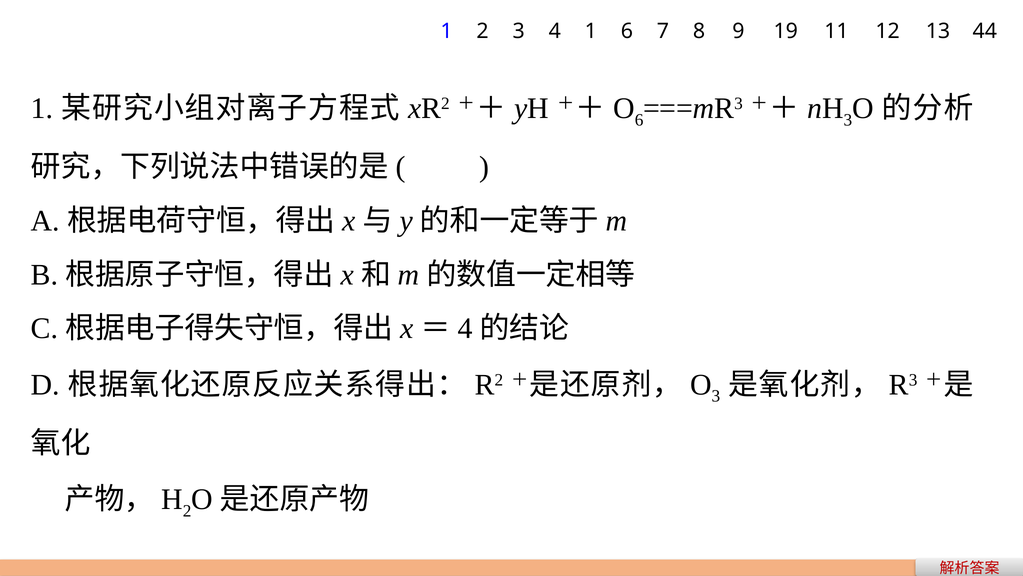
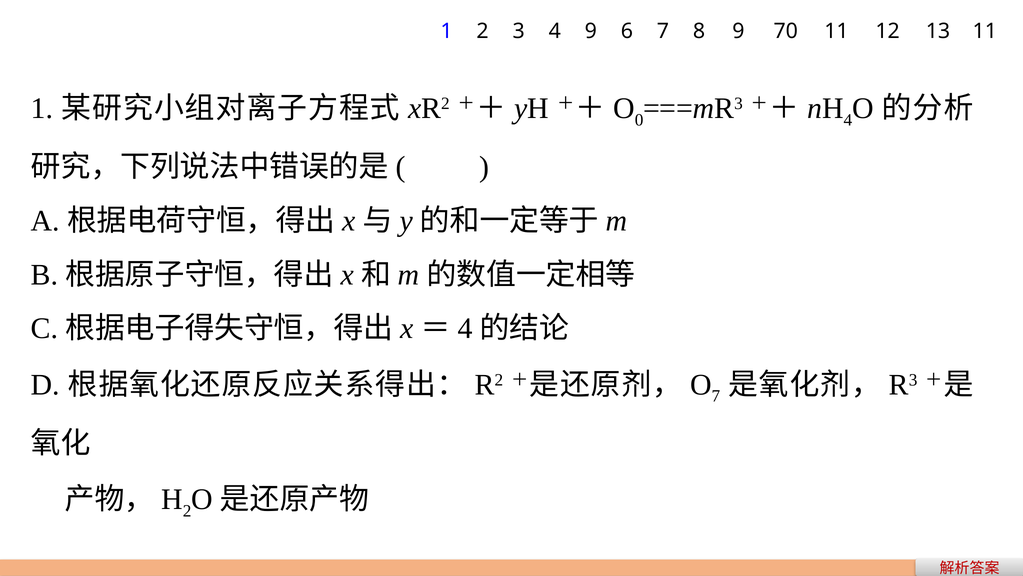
4 1: 1 -> 9 (591, 31)
19: 19 -> 70 (786, 31)
13 44: 44 -> 11 (985, 31)
6: 6 -> 0 (639, 120)
3: 3 -> 4 (848, 120)
3: 3 -> 7 (716, 396)
